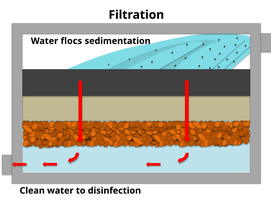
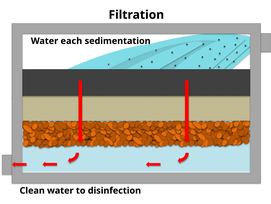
flocs: flocs -> each (71, 41)
